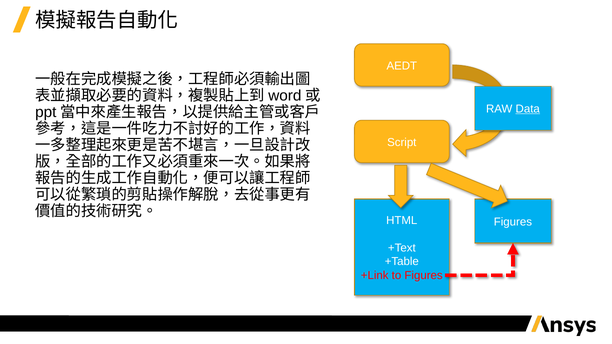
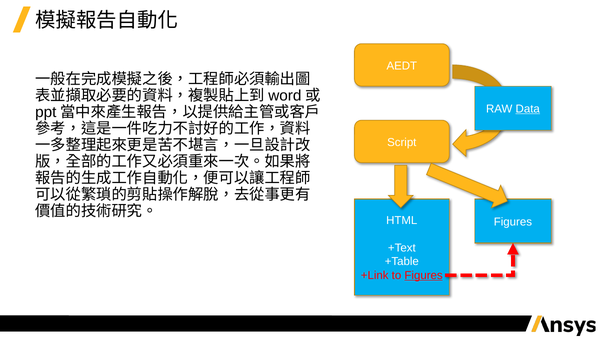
Figures underline: none -> present (424, 276)
